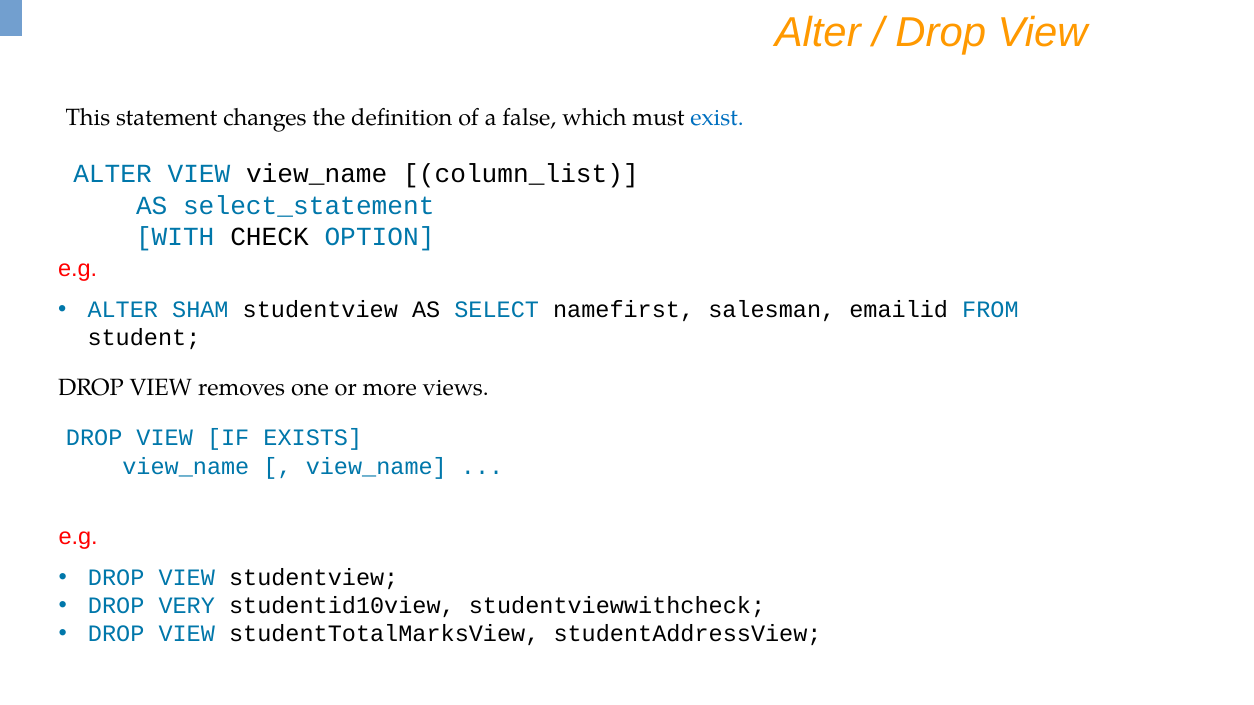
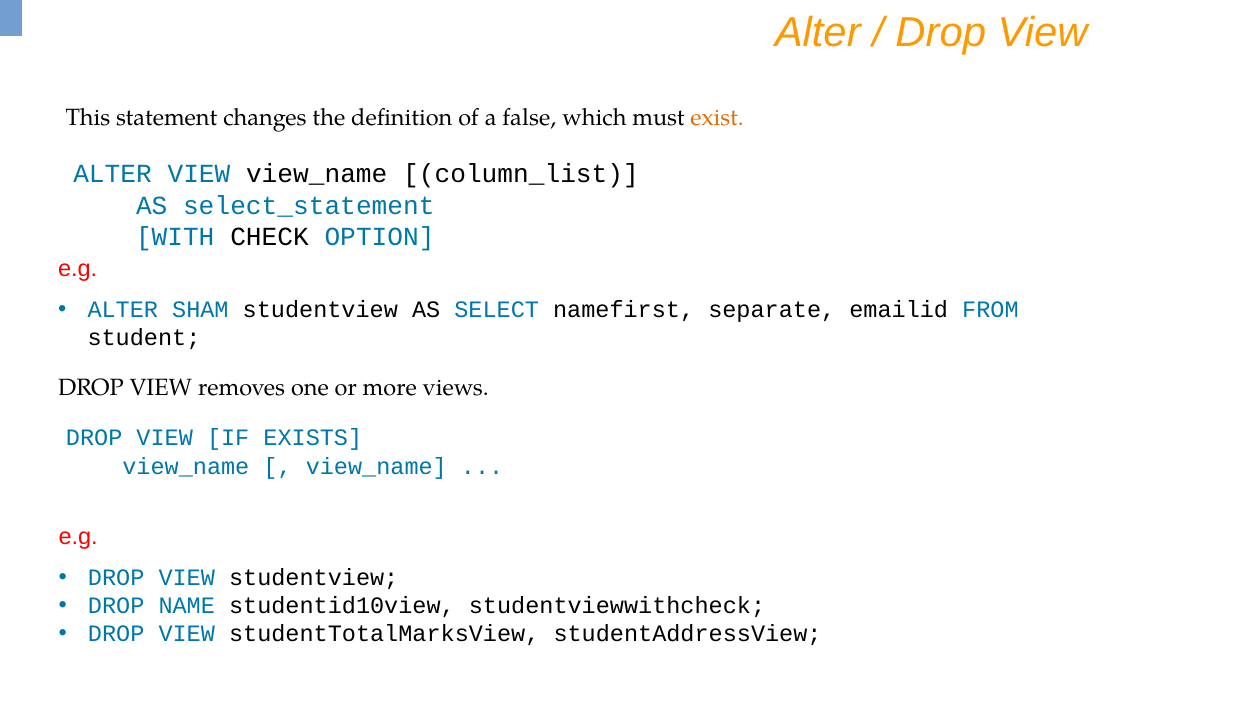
exist colour: blue -> orange (717, 118)
salesman: salesman -> separate (772, 310)
VERY: VERY -> NAME (187, 606)
